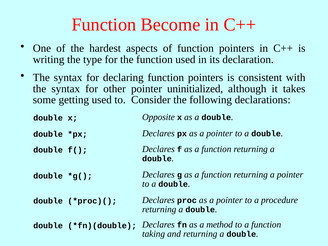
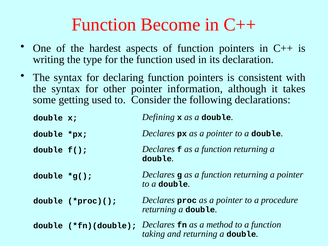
uninitialized: uninitialized -> information (195, 89)
Opposite: Opposite -> Defining (158, 117)
